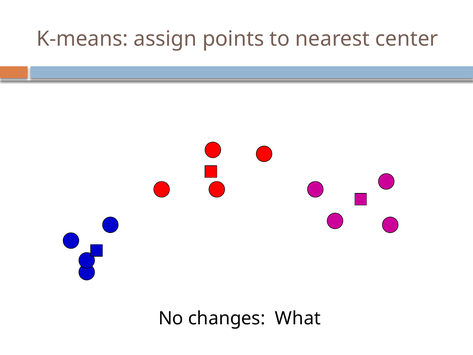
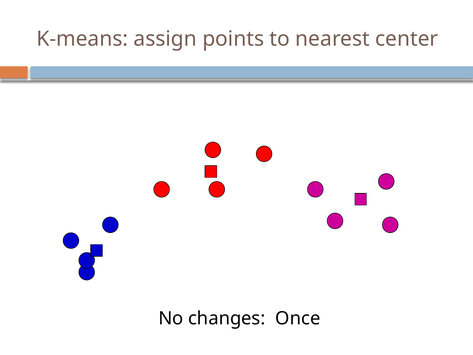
What: What -> Once (298, 318)
